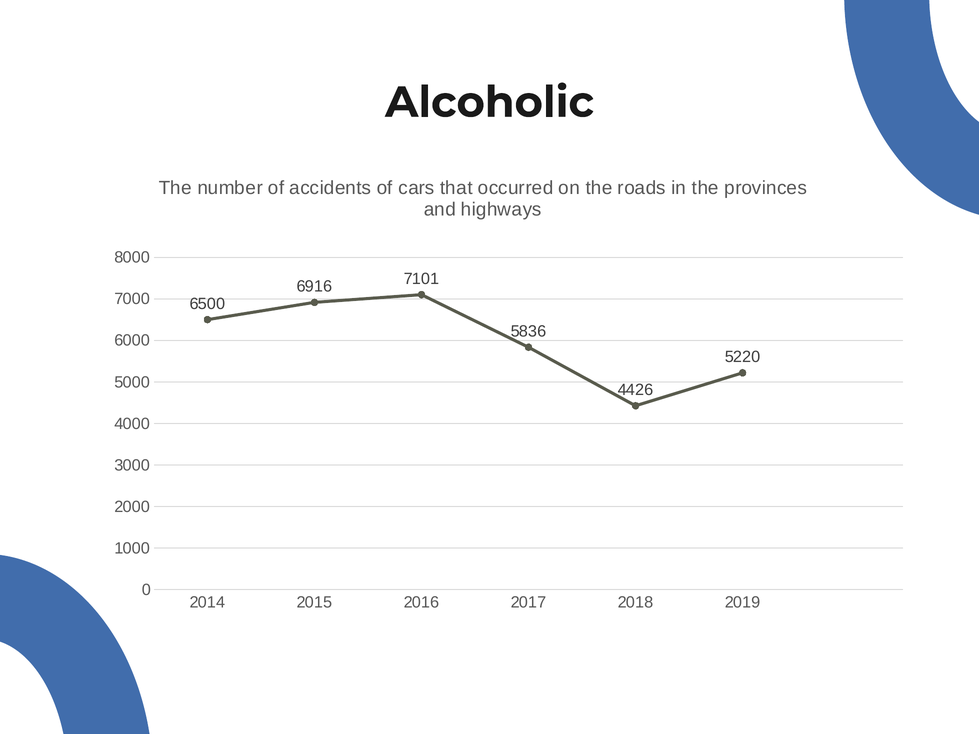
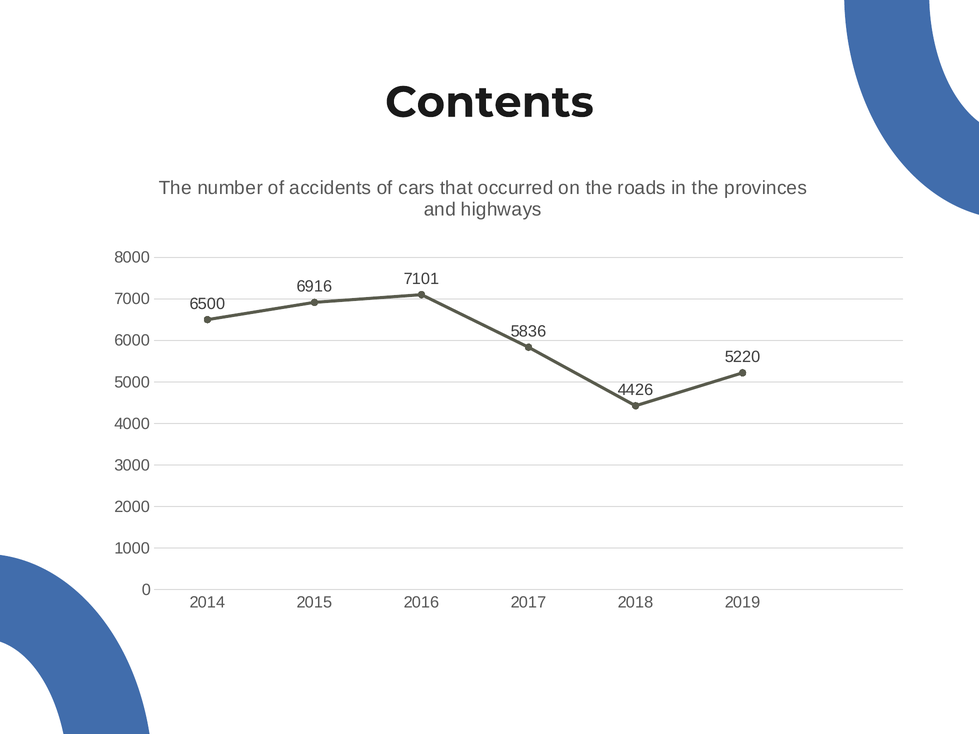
Alcoholic: Alcoholic -> Contents (489, 102)
